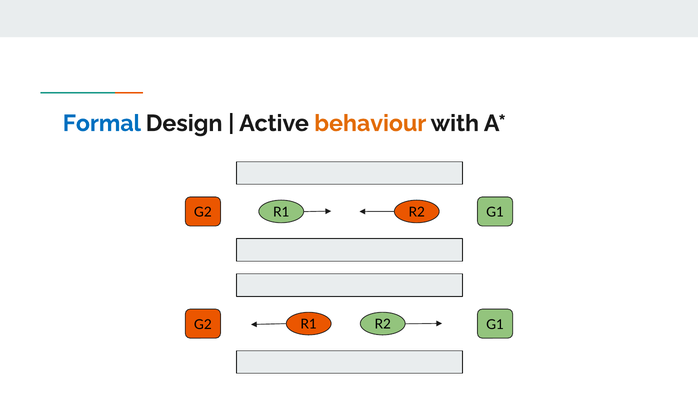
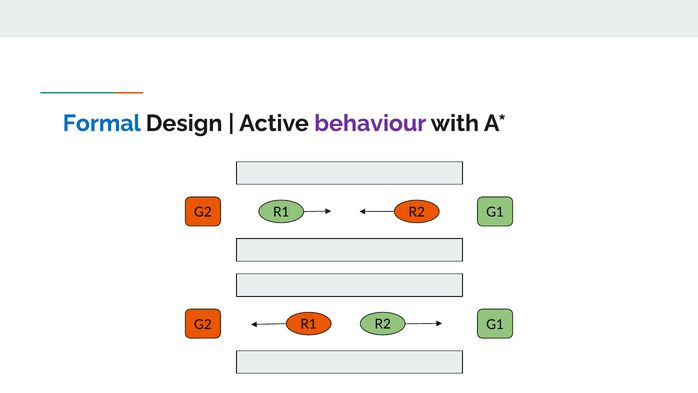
behaviour colour: orange -> purple (370, 123)
